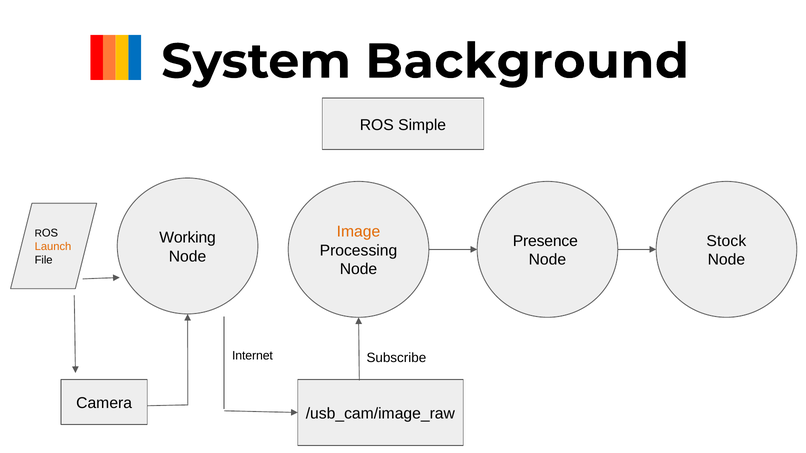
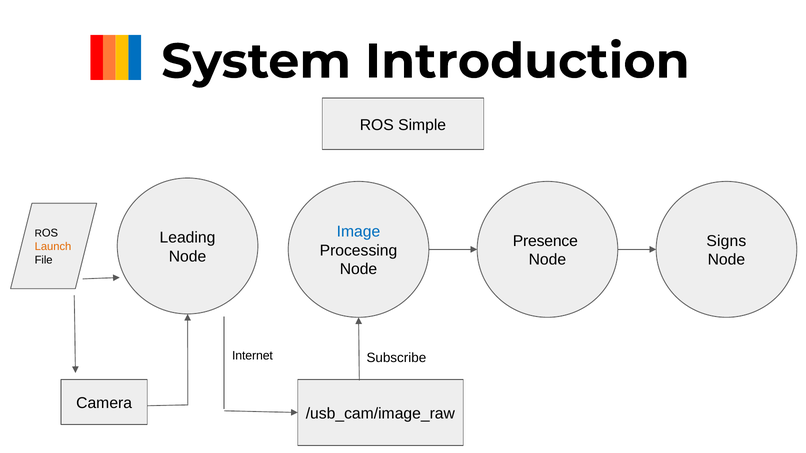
Background: Background -> Introduction (527, 62)
Image colour: orange -> blue (358, 232)
Working: Working -> Leading (187, 238)
Stock: Stock -> Signs (726, 241)
